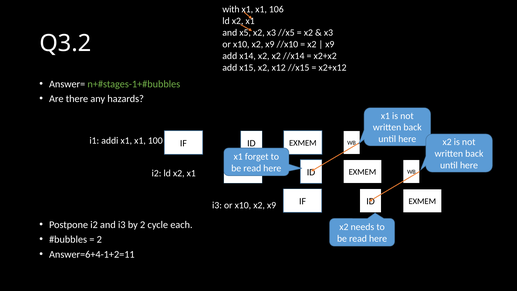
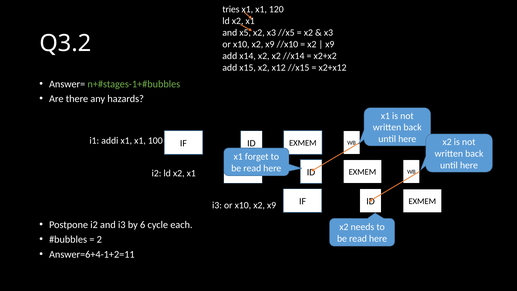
with: with -> tries (231, 9)
106: 106 -> 120 (276, 9)
by 2: 2 -> 6 (143, 225)
